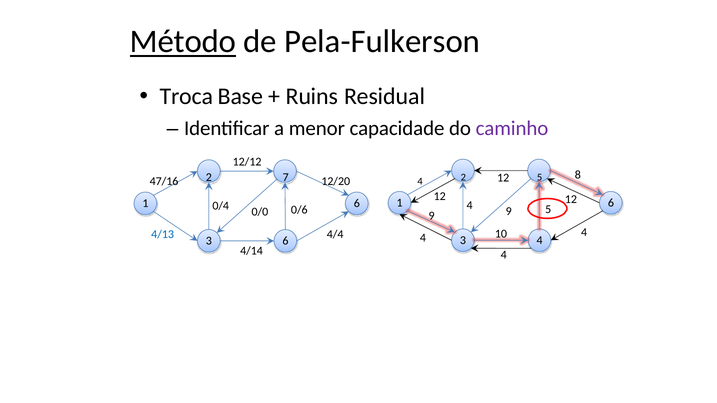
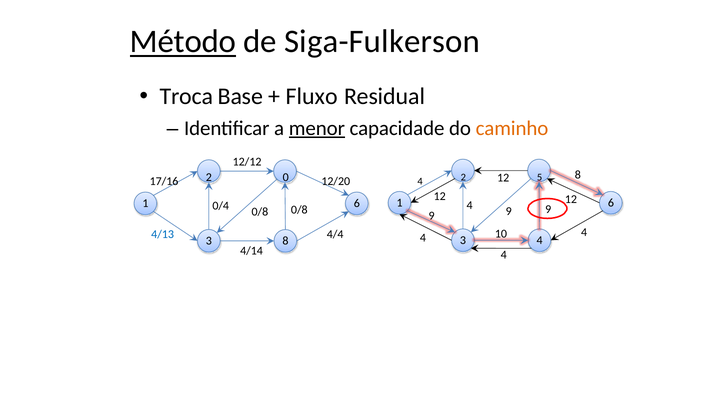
Pela-Fulkerson: Pela-Fulkerson -> Siga-Fulkerson (382, 42)
Ruins: Ruins -> Fluxo (312, 97)
menor underline: none -> present (317, 128)
caminho colour: purple -> orange (512, 128)
7: 7 -> 0 (286, 177)
47/16: 47/16 -> 17/16 (164, 182)
4 5: 5 -> 9 (548, 209)
0/6: 0/6 -> 0/8 (299, 210)
0/0: 0/0 -> 0/8 (260, 212)
3 6: 6 -> 8 (285, 241)
